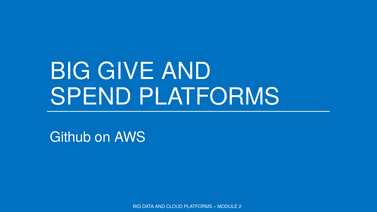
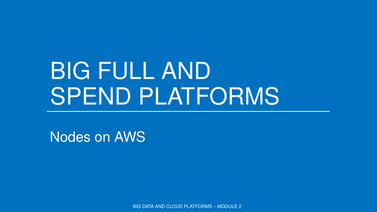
GIVE: GIVE -> FULL (126, 71)
Github: Github -> Nodes (70, 137)
